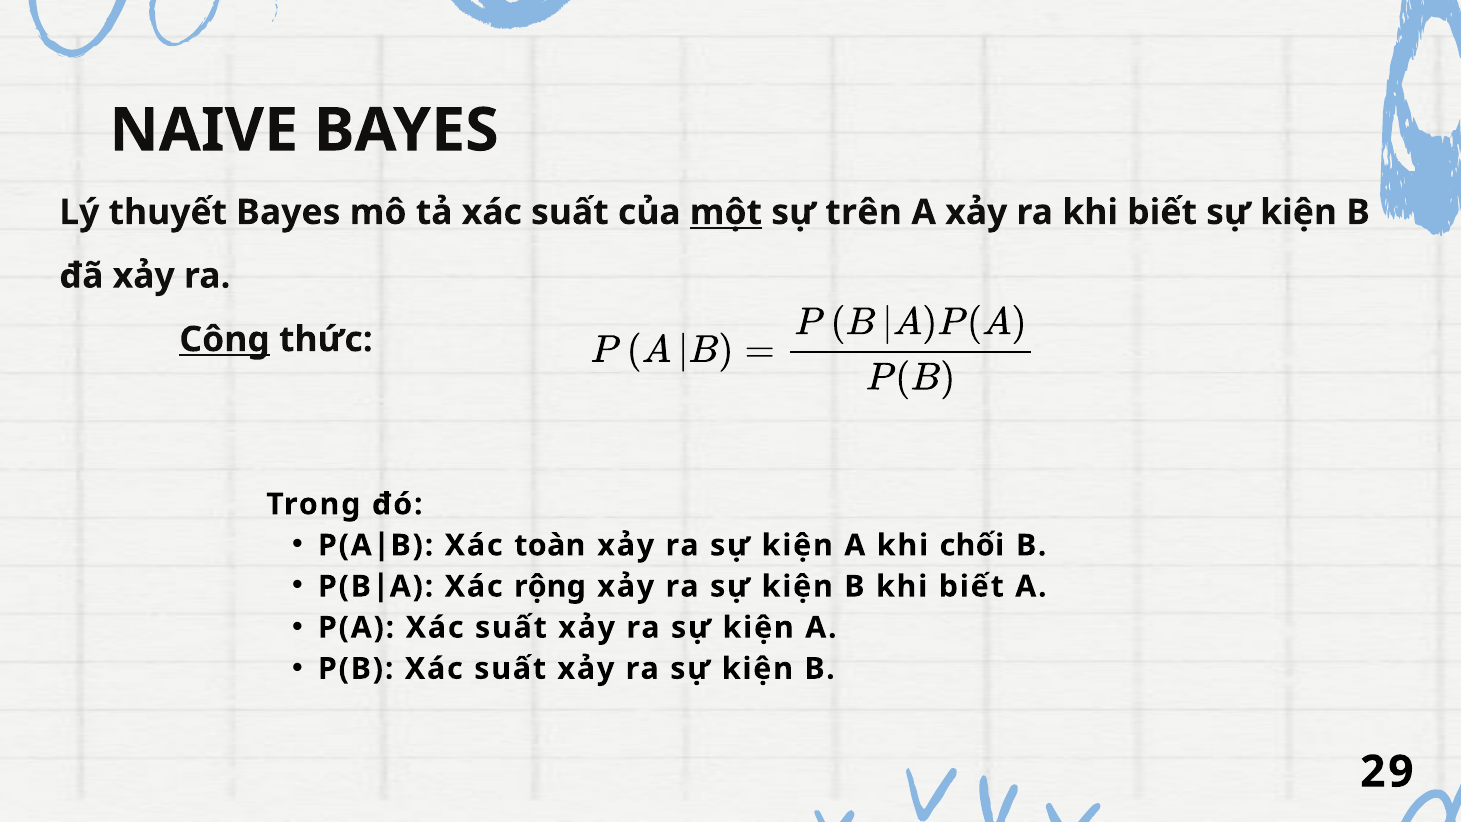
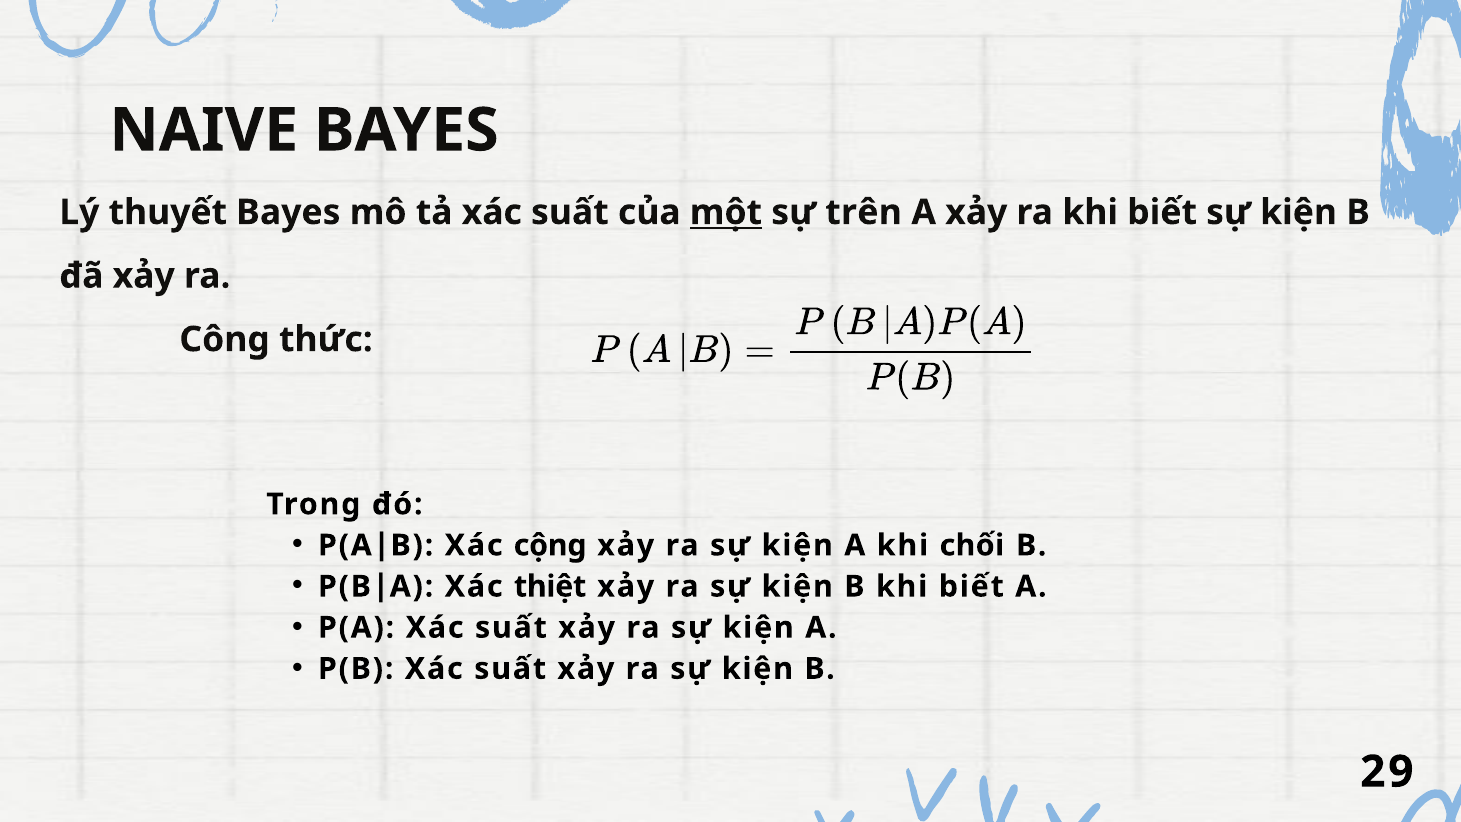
Công underline: present -> none (225, 339)
toàn: toàn -> cộng (550, 545)
rộng: rộng -> thiệt (550, 586)
